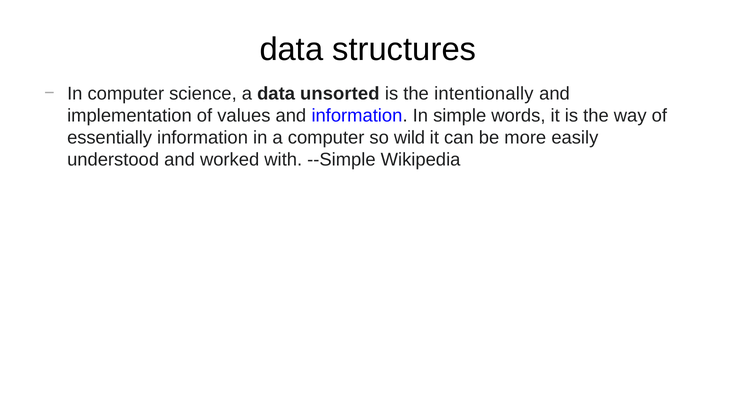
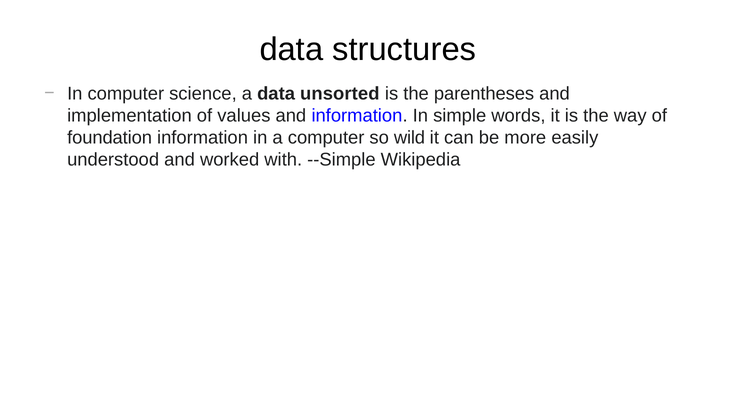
intentionally: intentionally -> parentheses (484, 94)
essentially: essentially -> foundation (110, 138)
